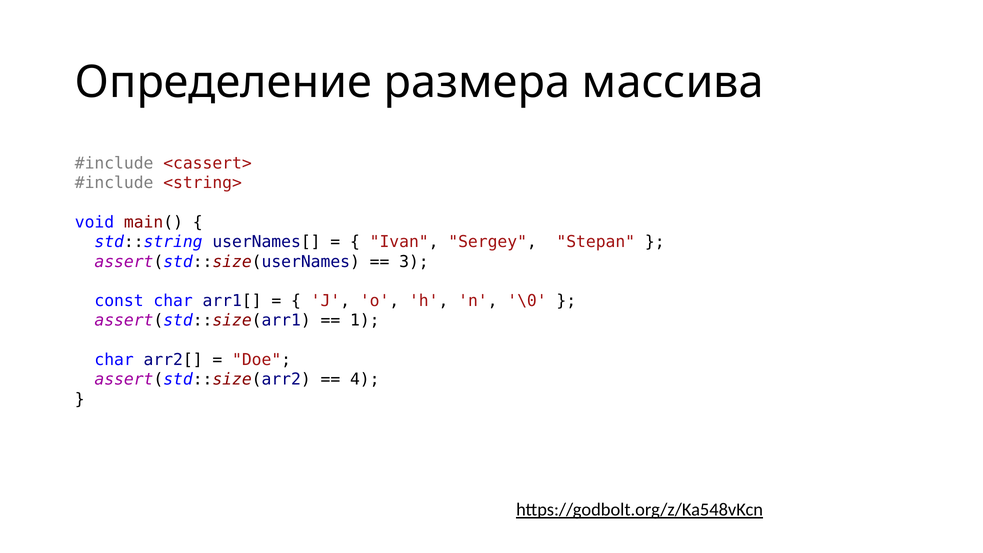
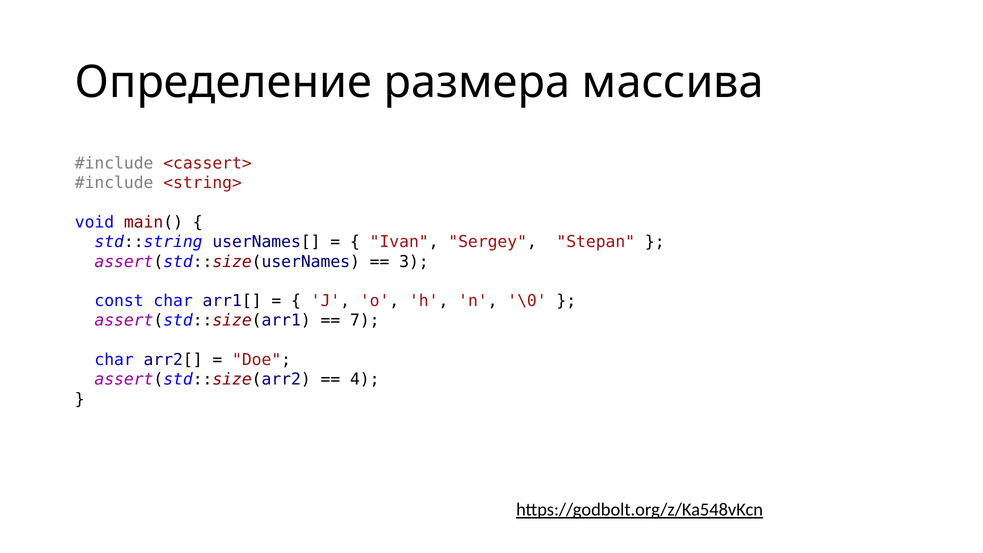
1: 1 -> 7 (365, 321)
